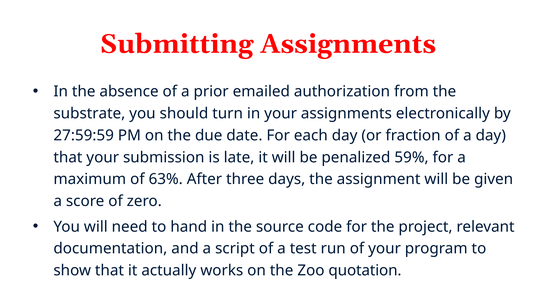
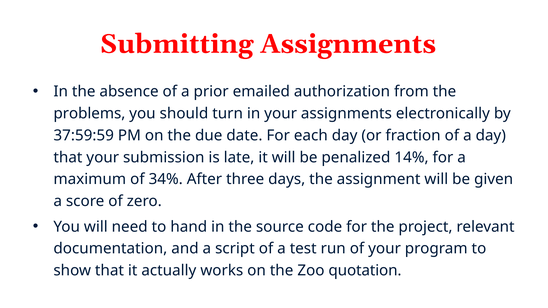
substrate: substrate -> problems (89, 114)
27:59:59: 27:59:59 -> 37:59:59 (84, 136)
59%: 59% -> 14% (411, 157)
63%: 63% -> 34% (166, 179)
